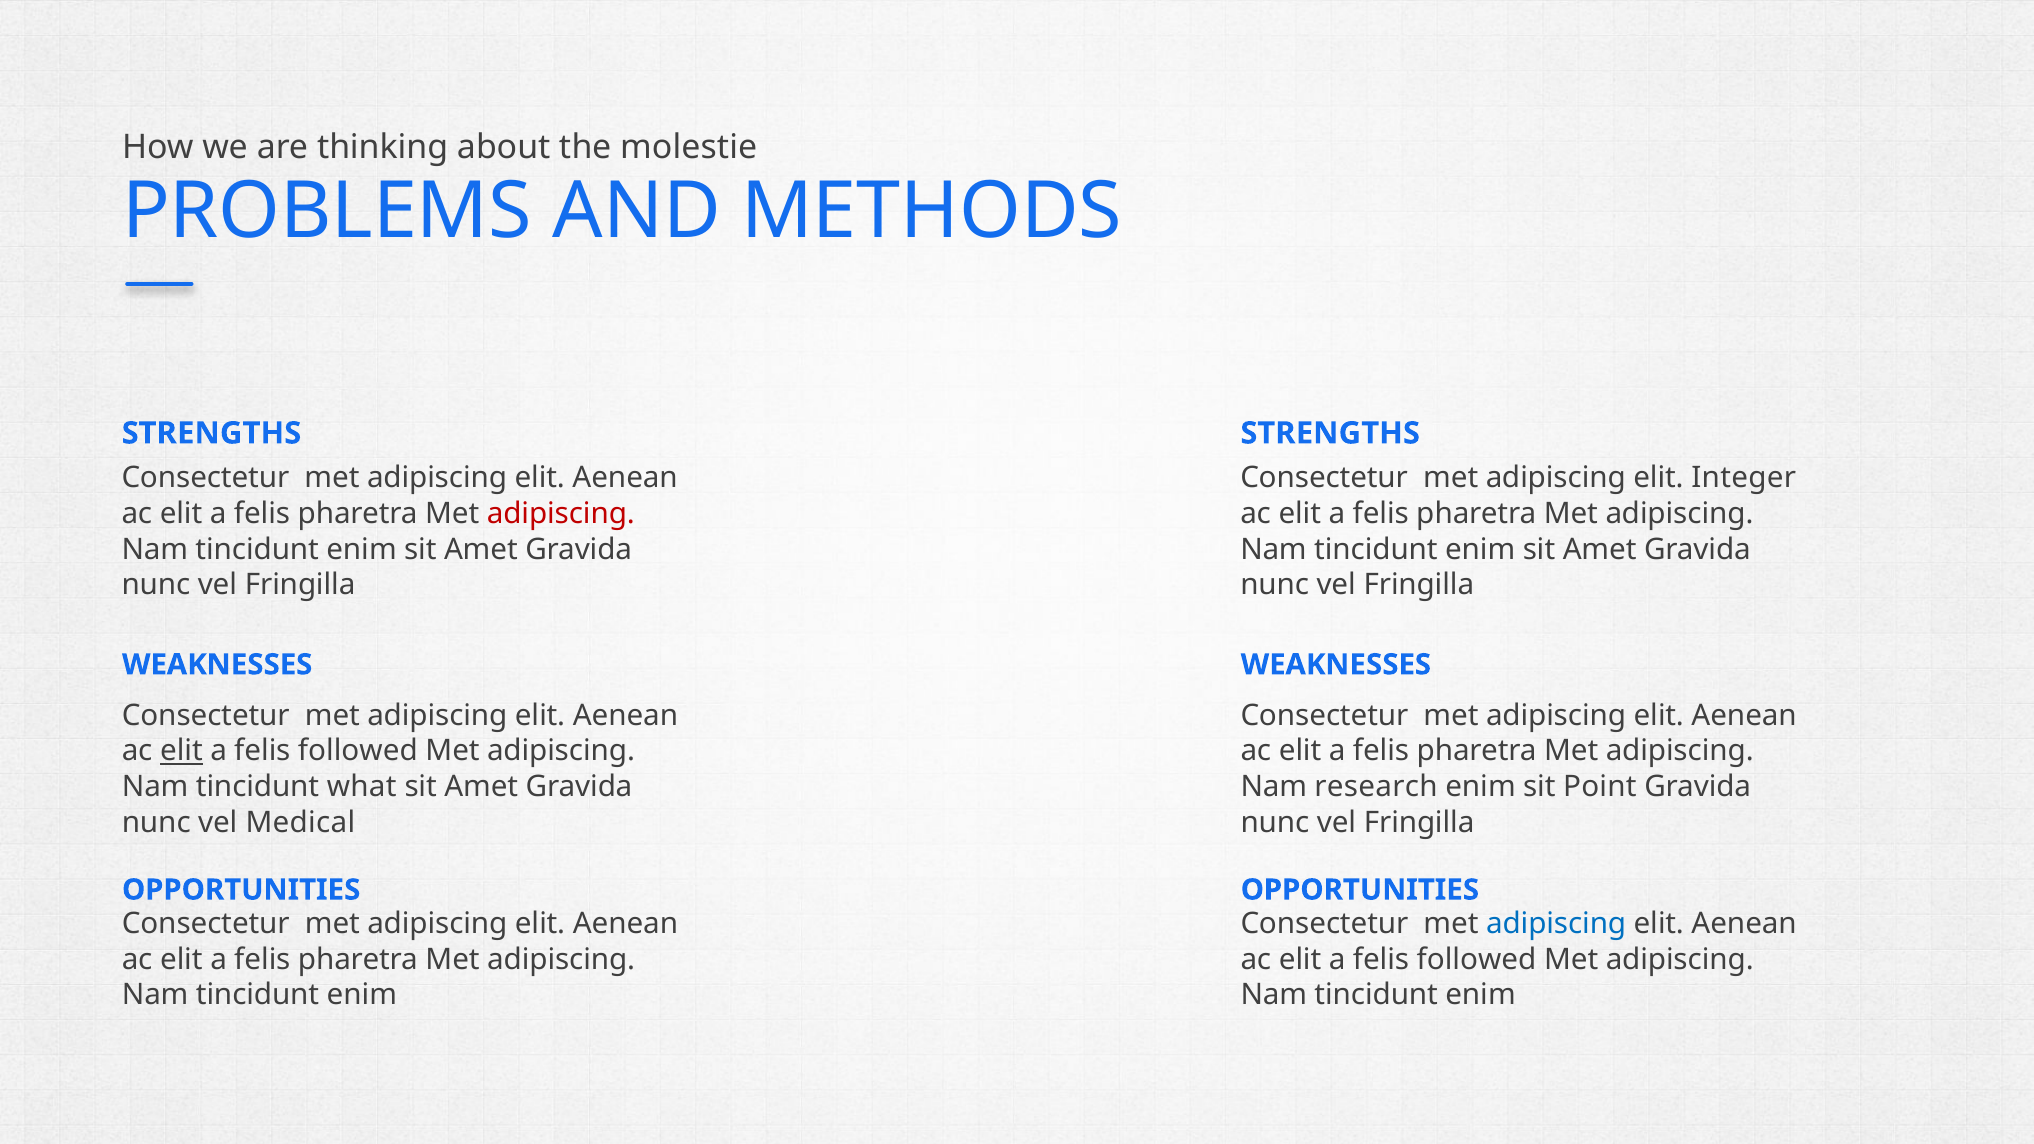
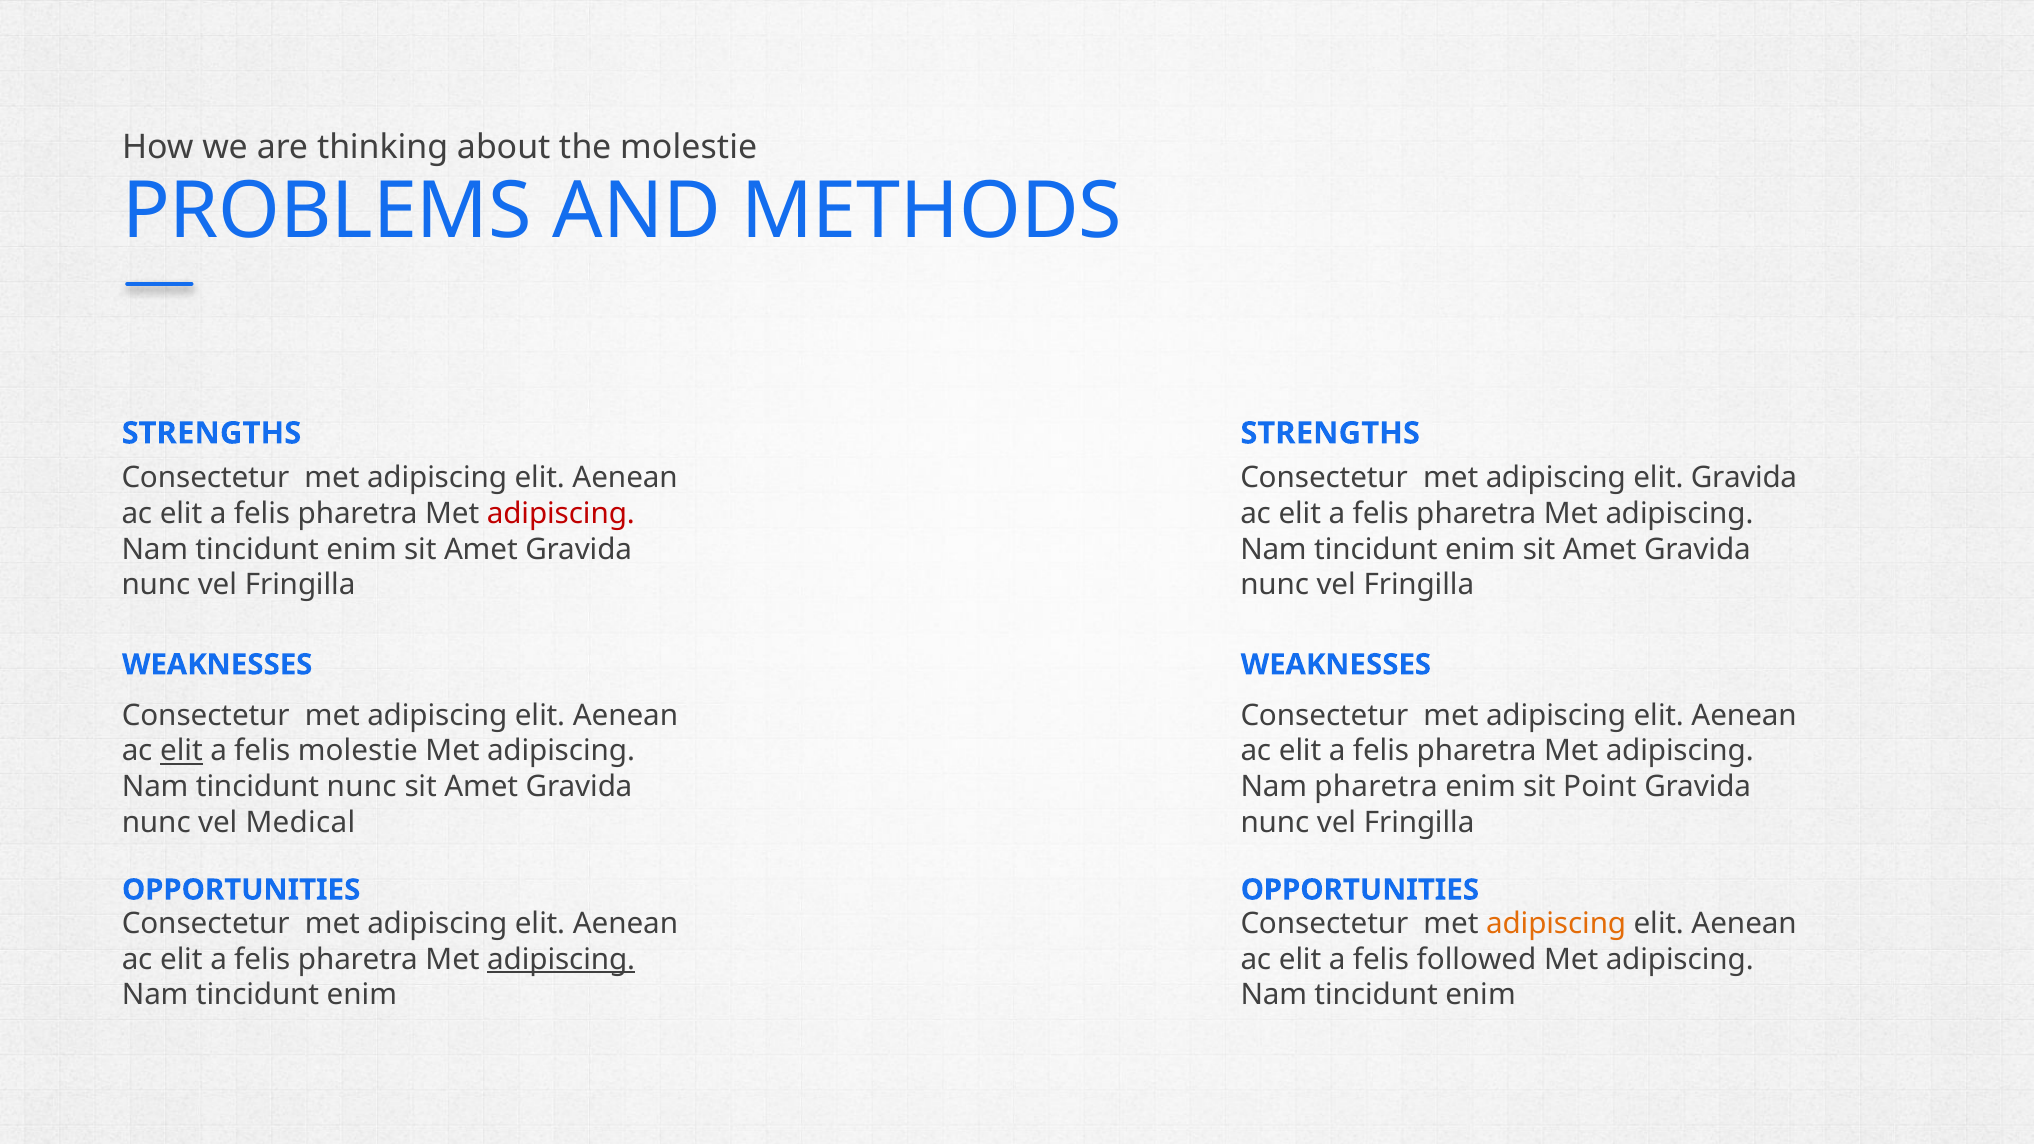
elit Integer: Integer -> Gravida (1744, 478)
followed: followed -> molestie (358, 751)
tincidunt what: what -> nunc (362, 787)
Nam research: research -> pharetra (1376, 787)
adipiscing colour: blue -> orange (1556, 924)
adipiscing underline: none -> present (561, 960)
